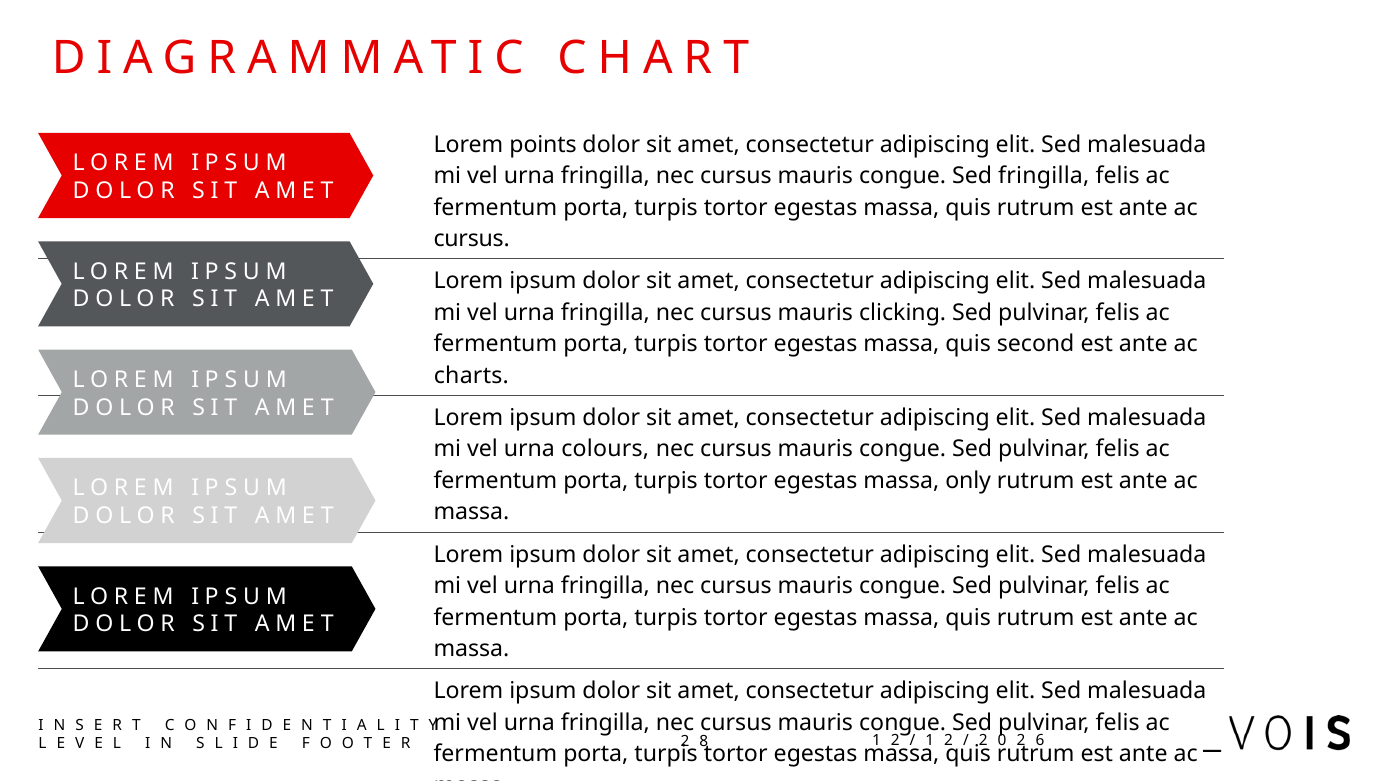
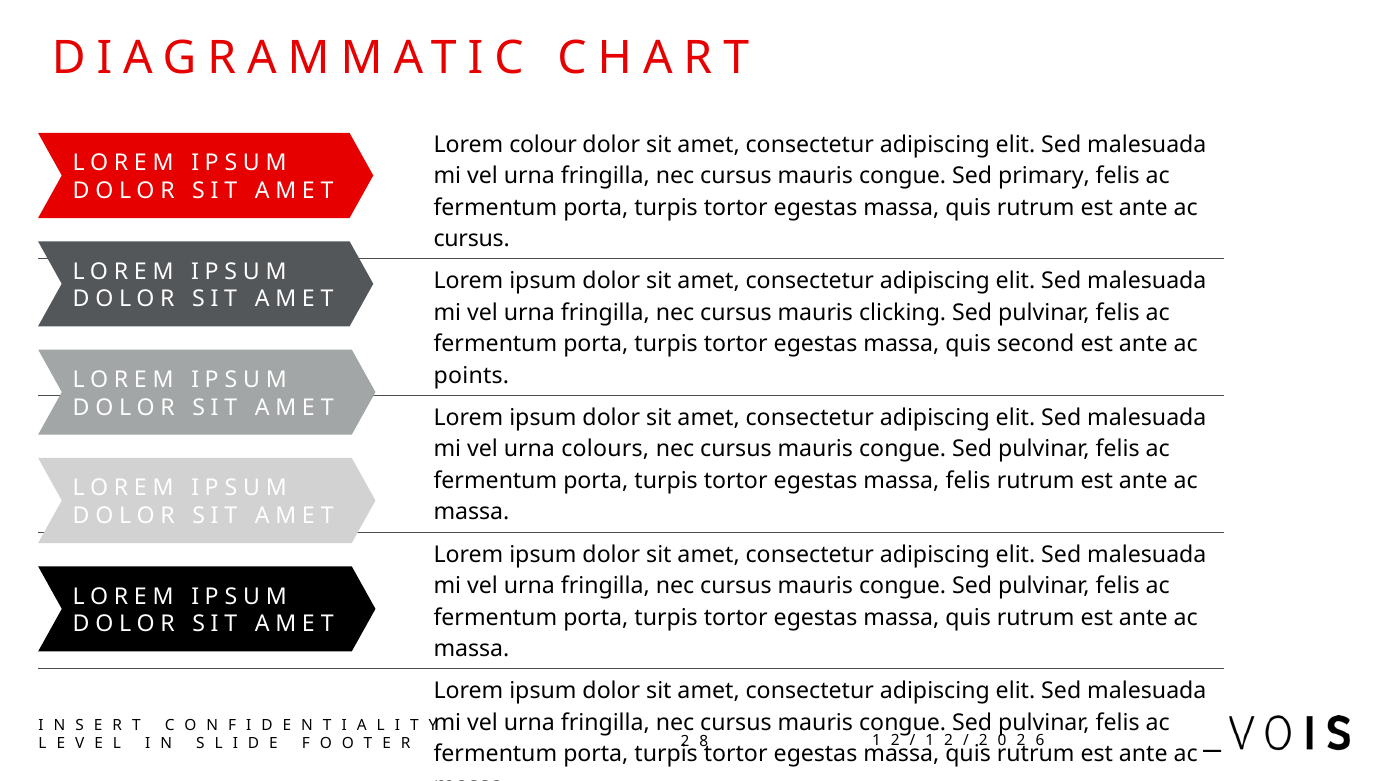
points: points -> colour (543, 145)
Sed fringilla: fringilla -> primary (1044, 176)
charts: charts -> points (471, 376)
massa only: only -> felis (968, 481)
